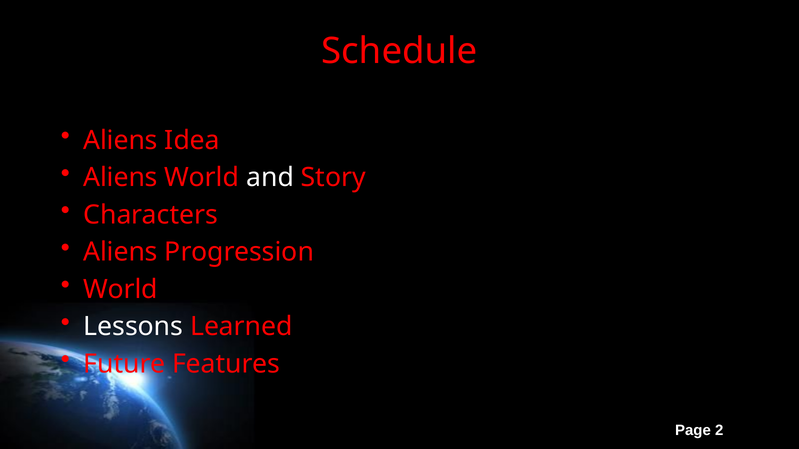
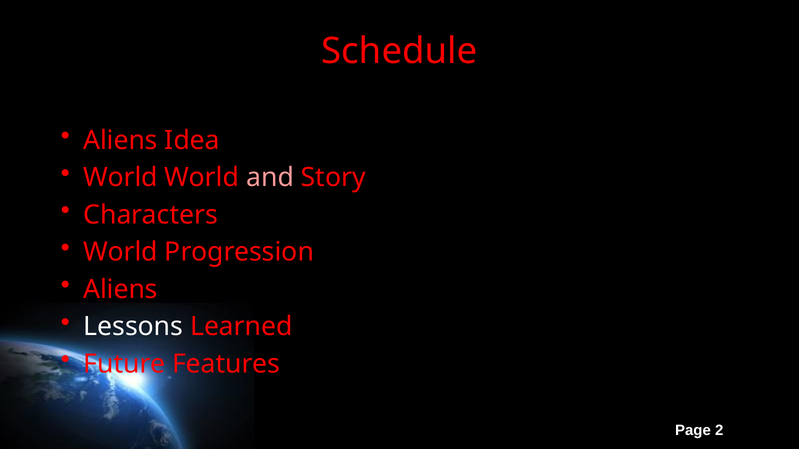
Aliens: Aliens -> World (121, 178)
and colour: white -> pink (270, 178)
Aliens: Aliens -> World (121, 252)
World: World -> Aliens (120, 290)
